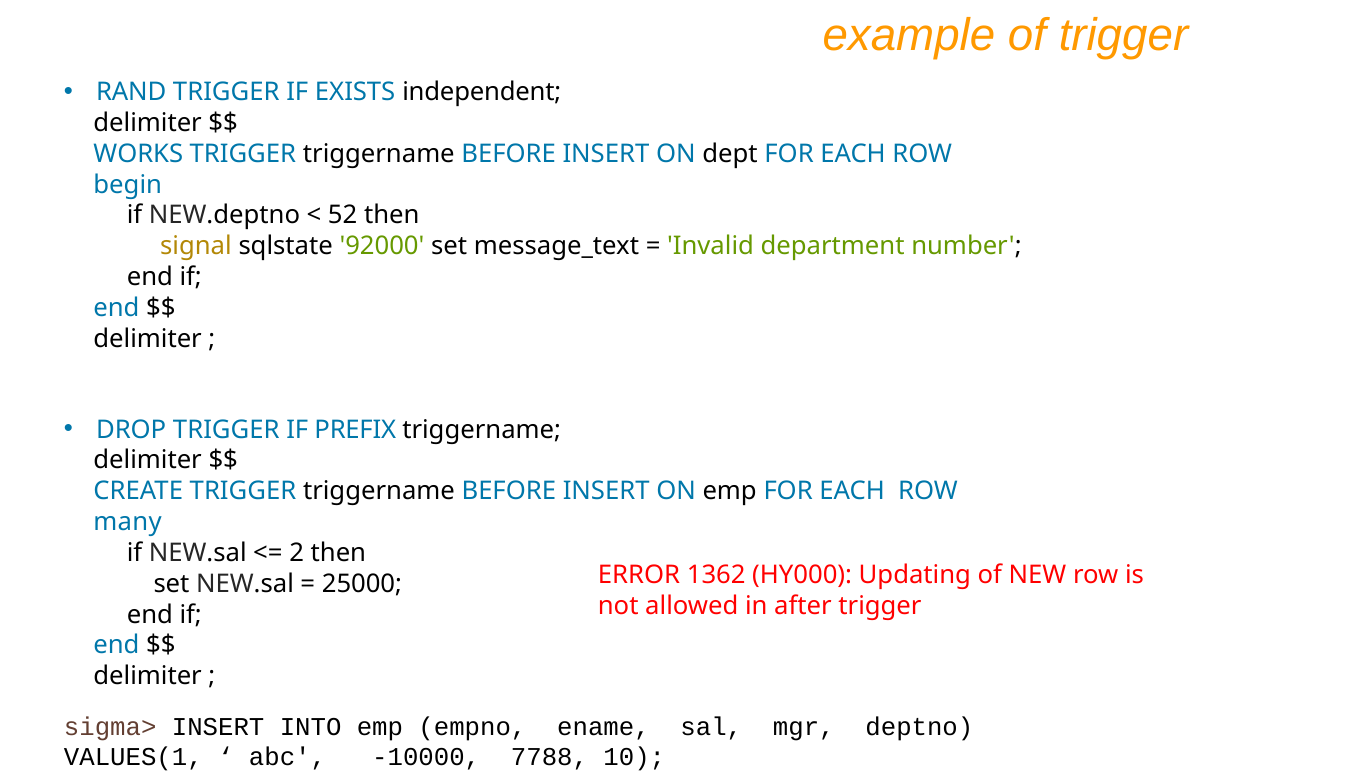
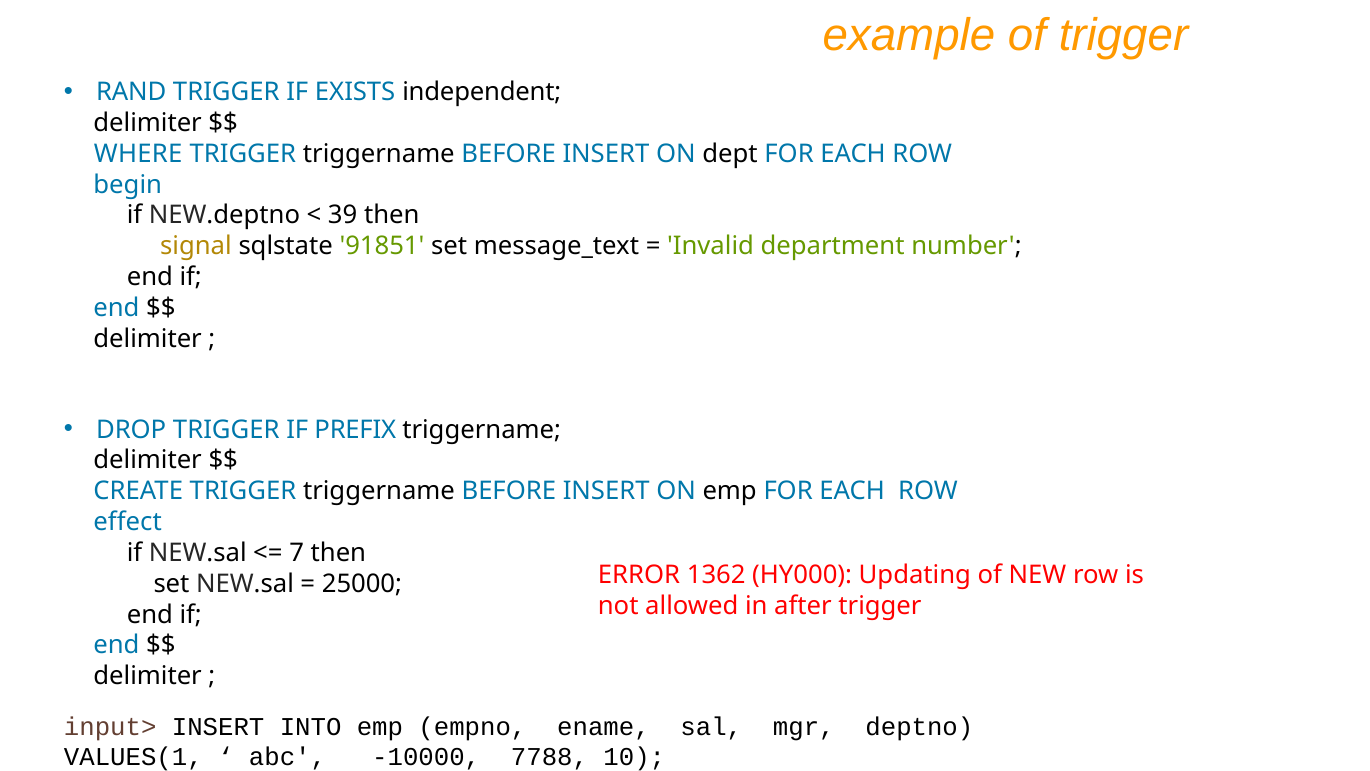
WORKS: WORKS -> WHERE (138, 154)
52: 52 -> 39 (343, 215)
92000: 92000 -> 91851 (382, 246)
many: many -> effect (128, 522)
2: 2 -> 7 (297, 553)
sigma>: sigma> -> input> (110, 726)
